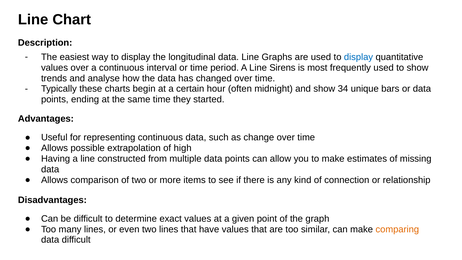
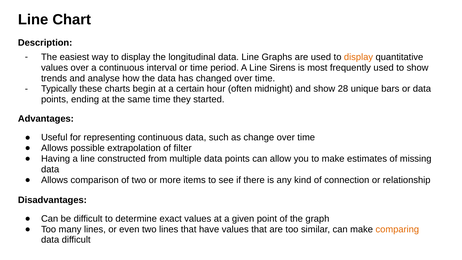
display colour: blue -> orange (358, 57)
34: 34 -> 28 (343, 89)
high: high -> filter (183, 148)
